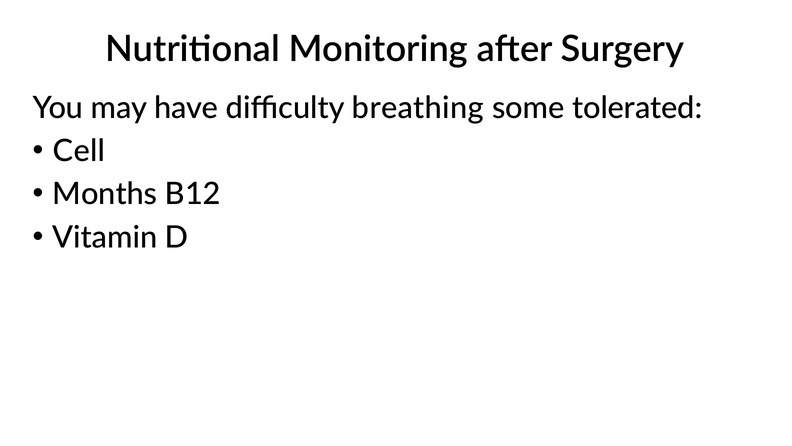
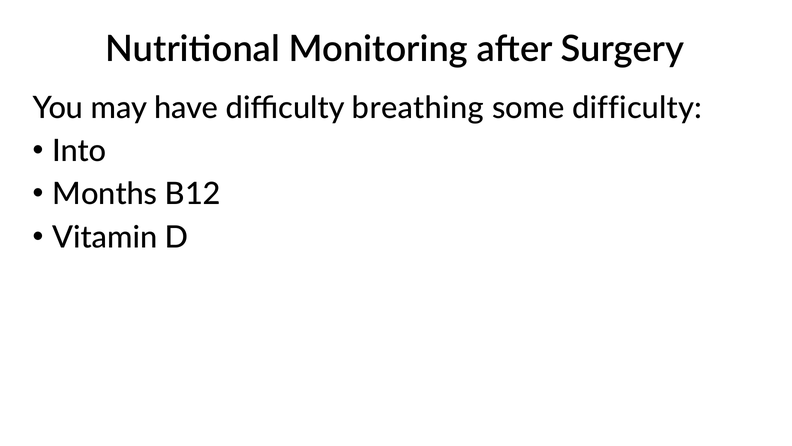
some tolerated: tolerated -> difficulty (637, 108)
Cell: Cell -> Into (79, 151)
